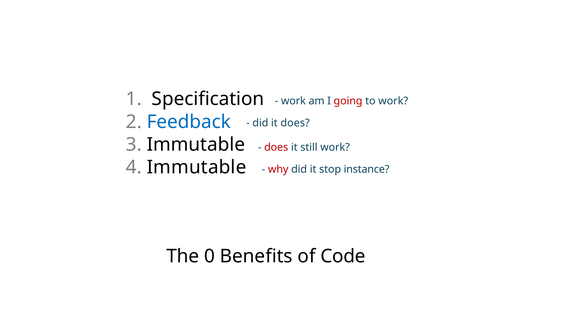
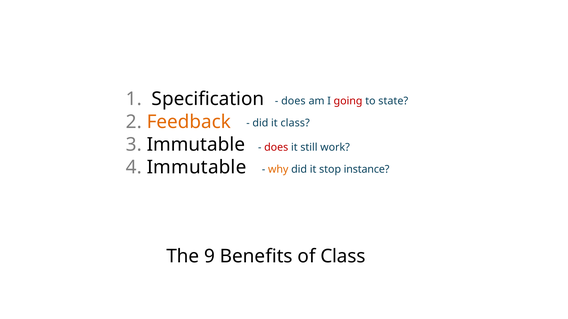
work: work -> does (293, 101)
to work: work -> state (393, 101)
Feedback colour: blue -> orange (189, 122)
it does: does -> class (295, 123)
why colour: red -> orange (278, 170)
0: 0 -> 9 (210, 257)
of Code: Code -> Class (343, 257)
